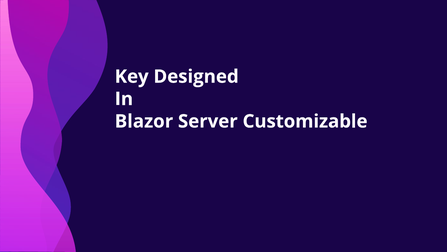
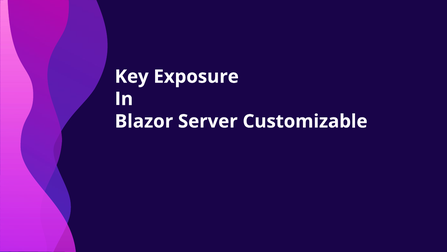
Designed: Designed -> Exposure (196, 76)
